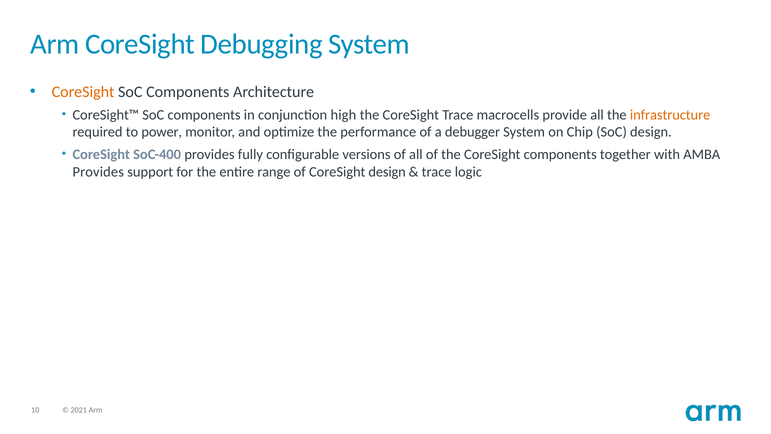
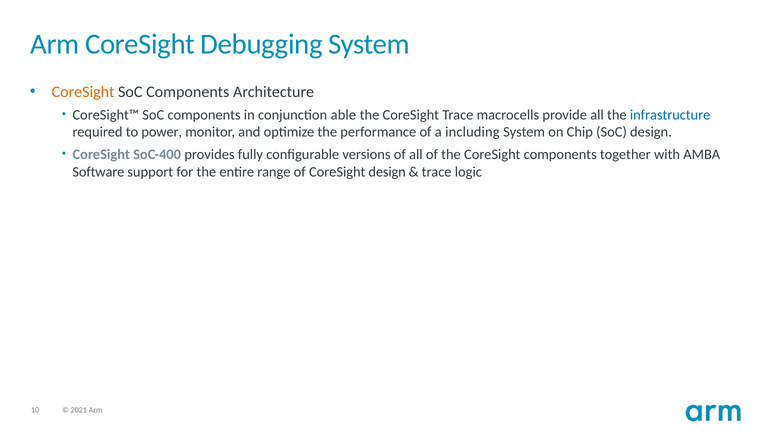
high: high -> able (343, 115)
infrastructure colour: orange -> blue (670, 115)
debugger: debugger -> including (472, 132)
Provides: Provides -> Software (98, 172)
